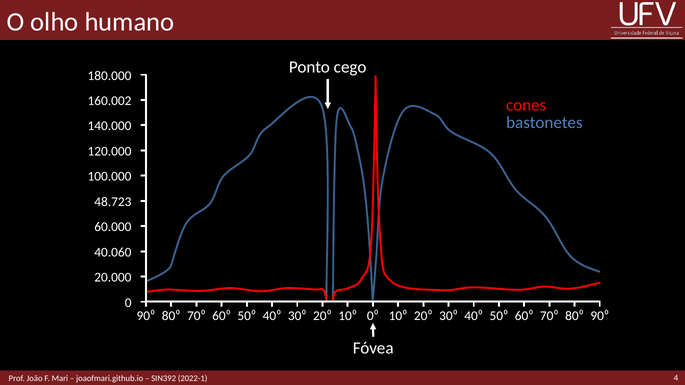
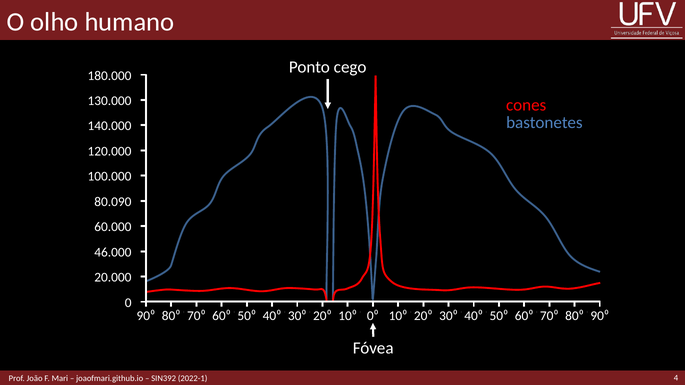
160.002: 160.002 -> 130.000 (110, 101)
48.723: 48.723 -> 80.090 (113, 202)
40.060: 40.060 -> 46.000 (113, 253)
